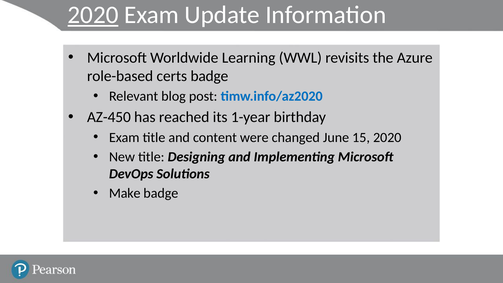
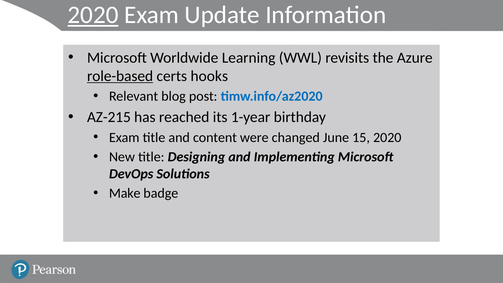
role-based underline: none -> present (120, 76)
certs badge: badge -> hooks (209, 76)
AZ-450: AZ-450 -> AZ-215 (109, 117)
